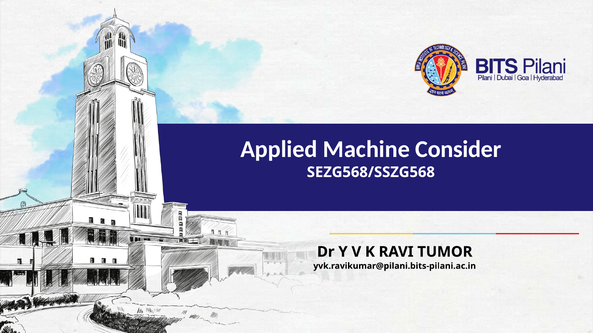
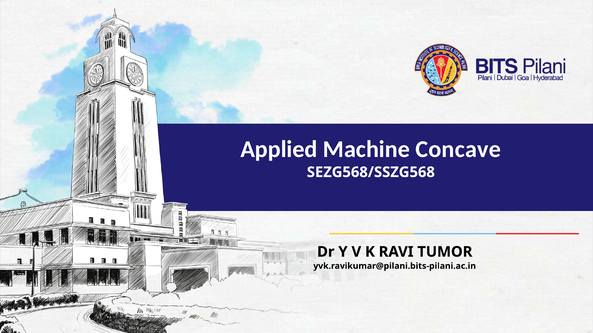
Consider: Consider -> Concave (458, 150)
